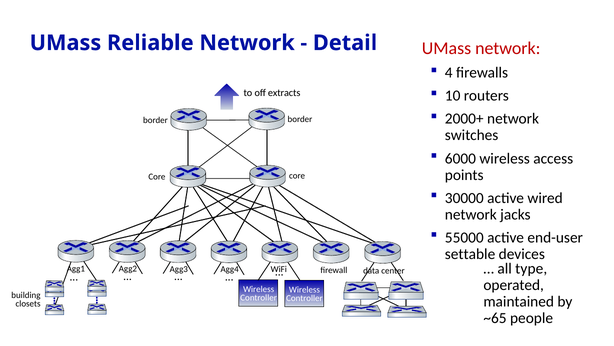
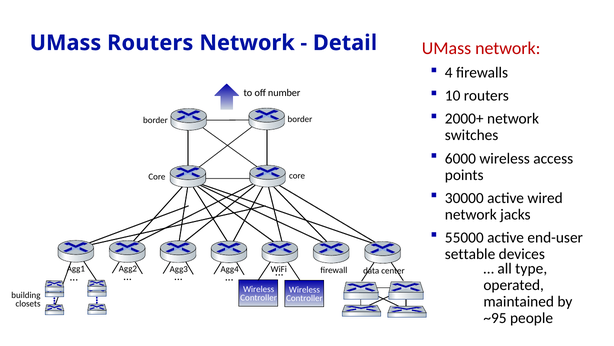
UMass Reliable: Reliable -> Routers (150, 43)
extracts: extracts -> number (284, 93)
~65: ~65 -> ~95 (495, 318)
